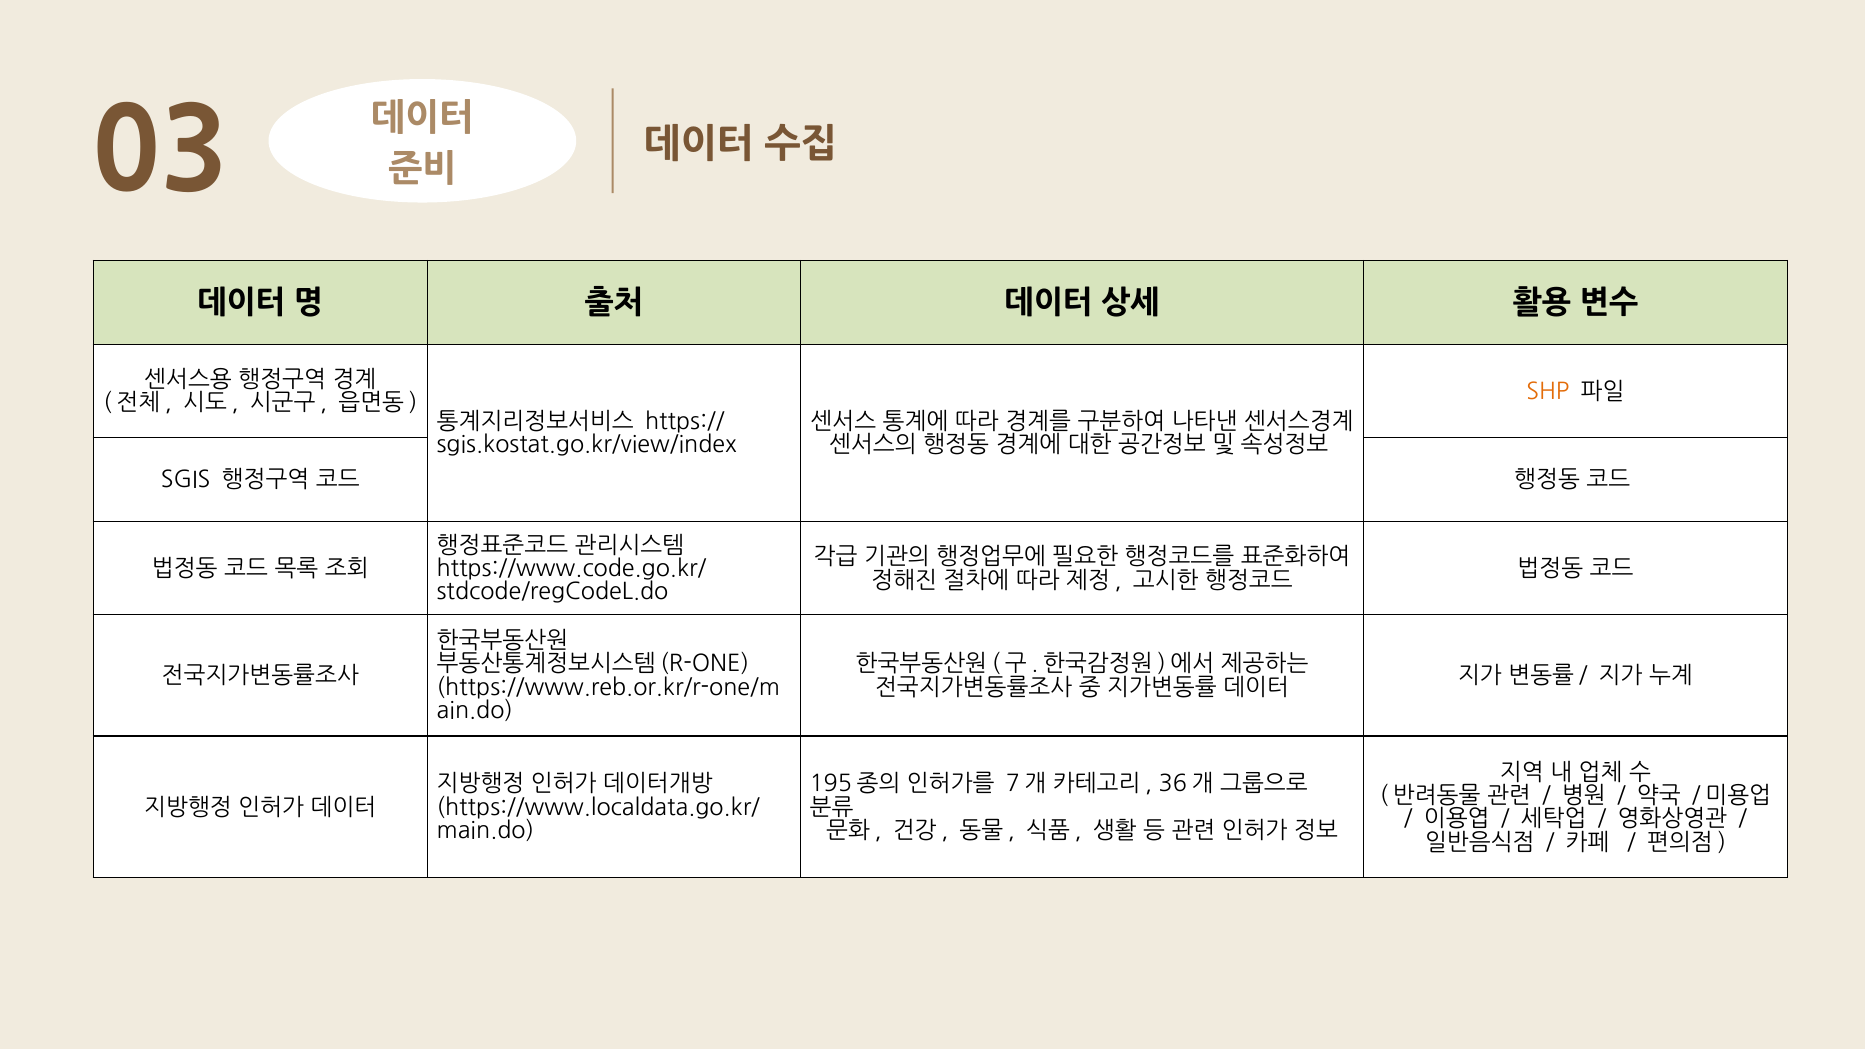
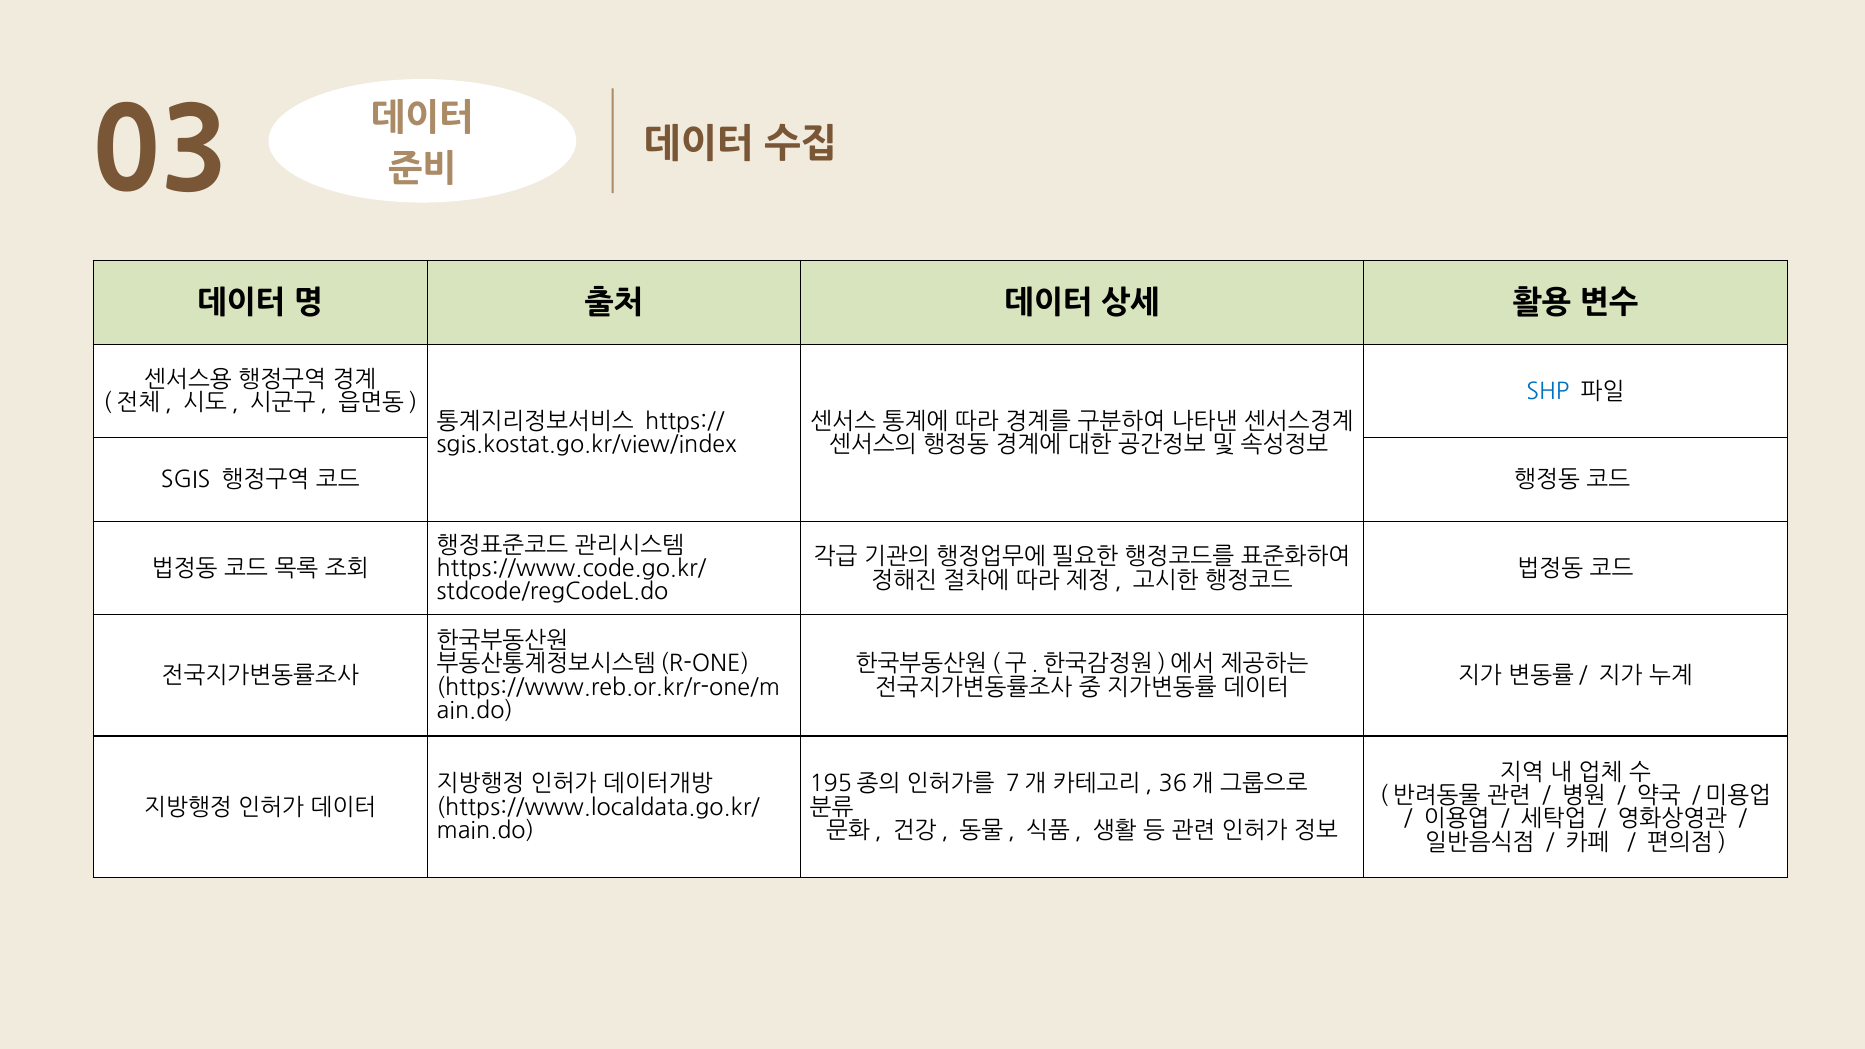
SHP colour: orange -> blue (1548, 391)
